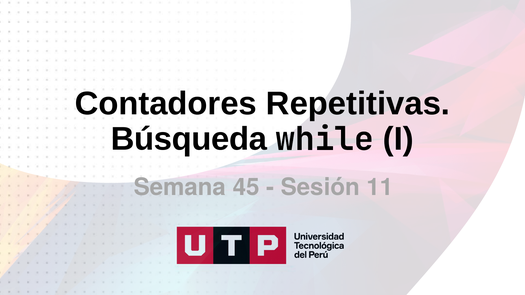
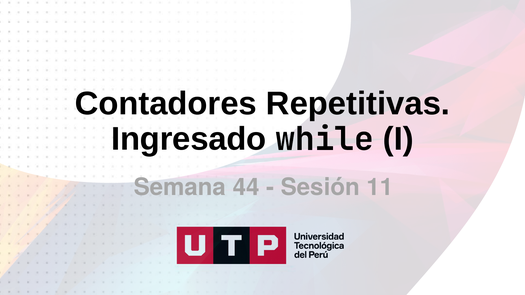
Búsqueda: Búsqueda -> Ingresado (189, 139)
45: 45 -> 44 (246, 187)
